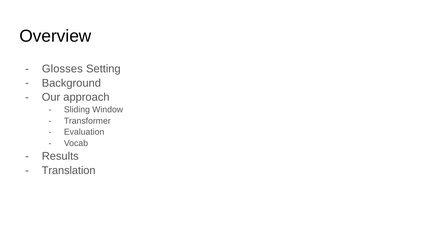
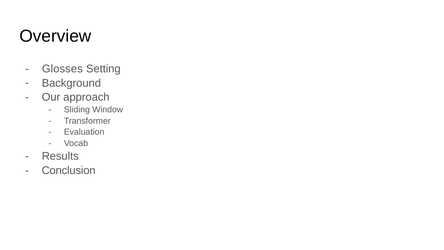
Translation: Translation -> Conclusion (69, 170)
